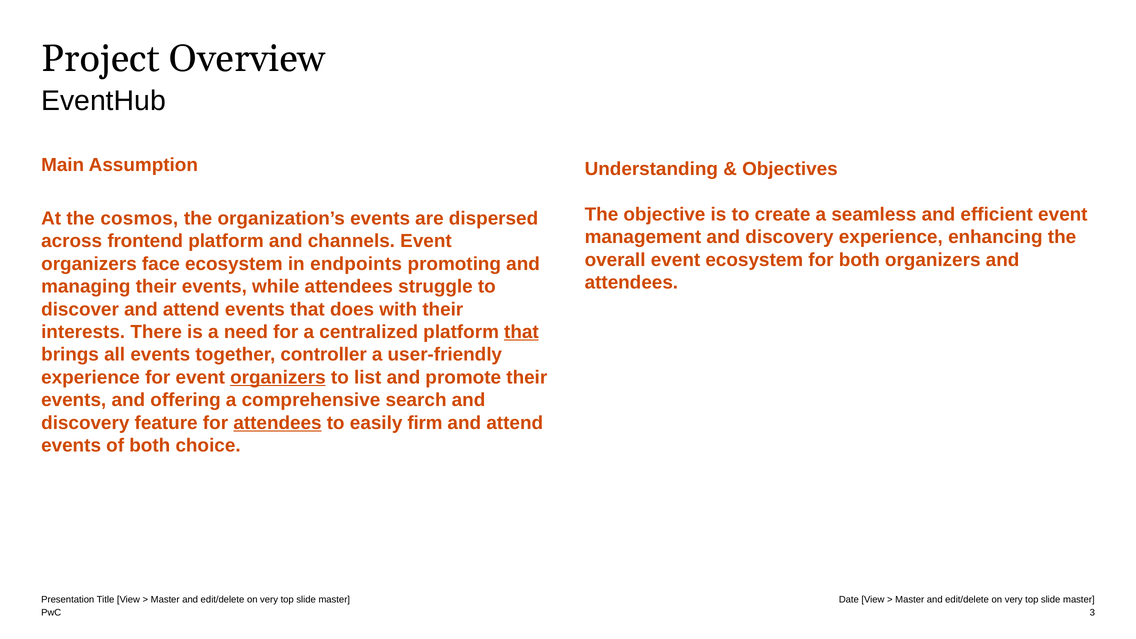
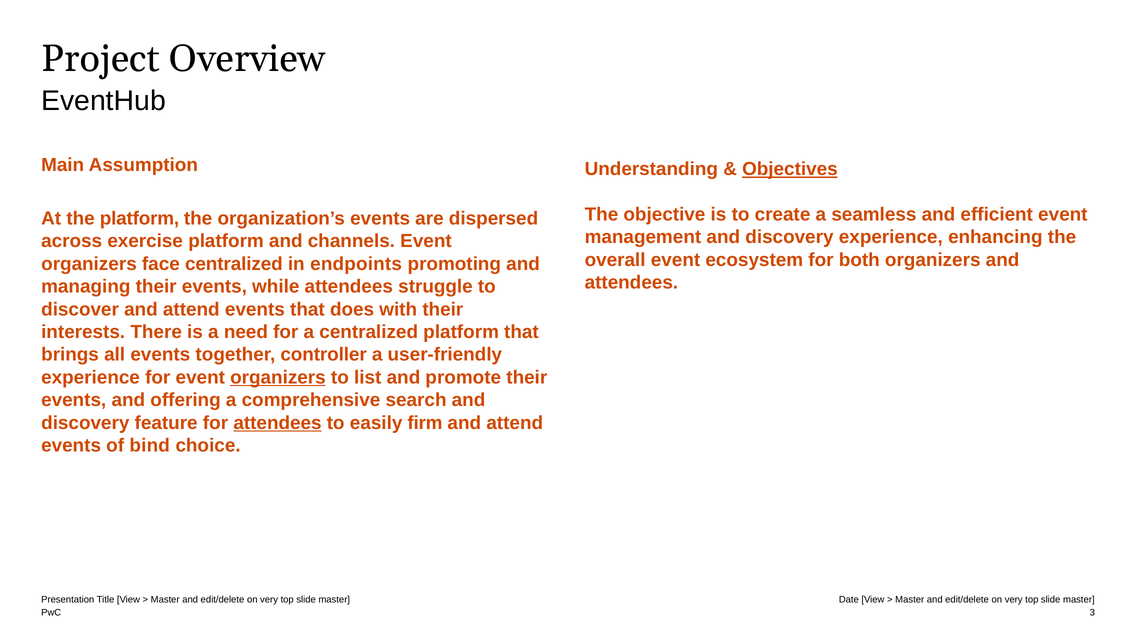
Objectives underline: none -> present (790, 169)
the cosmos: cosmos -> platform (140, 218)
frontend: frontend -> exercise (145, 241)
face ecosystem: ecosystem -> centralized (234, 264)
that underline: present -> none (521, 332)
of both: both -> bind (150, 446)
